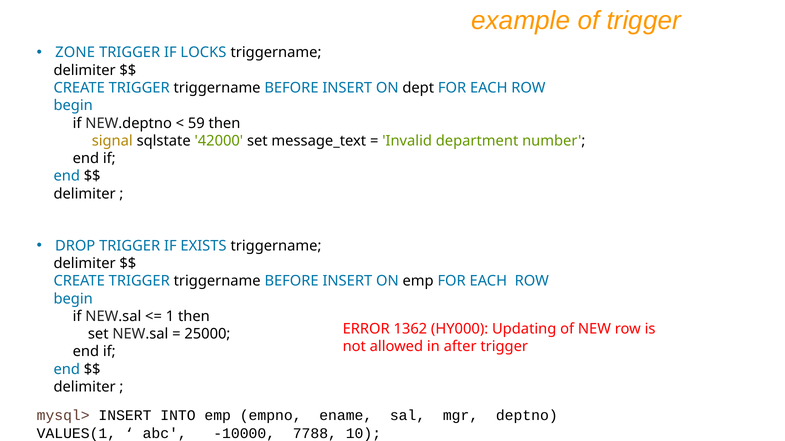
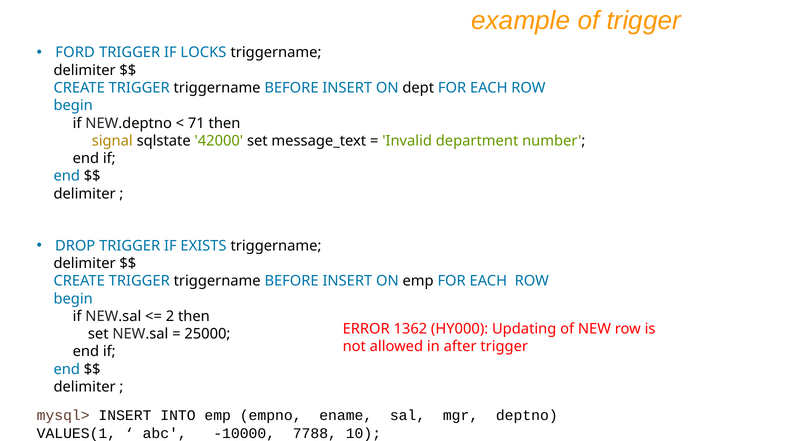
ZONE: ZONE -> FORD (75, 53)
59: 59 -> 71 (196, 123)
1: 1 -> 2 (170, 317)
